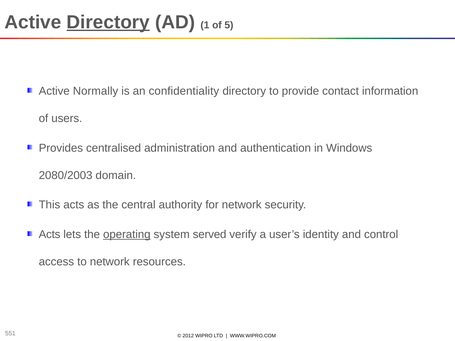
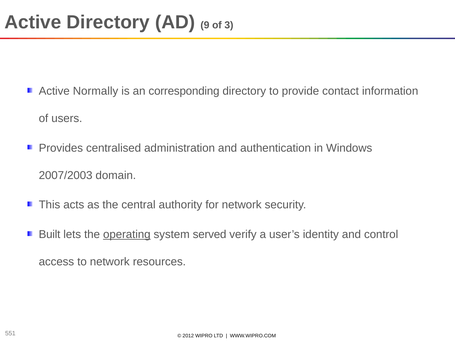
Directory underline: present -> none (108, 22)
1: 1 -> 9 (205, 25)
5: 5 -> 3 (229, 25)
confidentiality: confidentiality -> corresponding (184, 91)
2080/2003: 2080/2003 -> 2007/2003 (66, 175)
Acts: Acts -> Built (50, 235)
